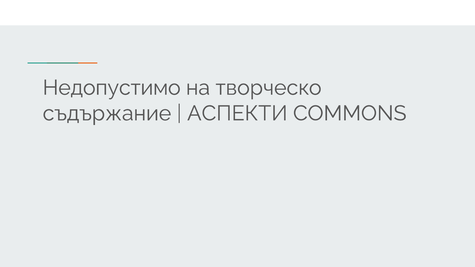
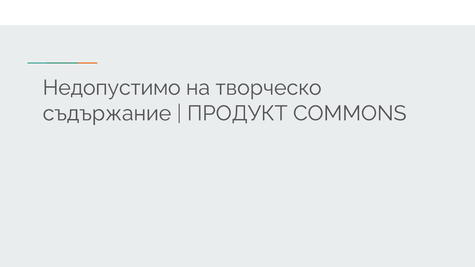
АСПЕКТИ: АСПЕКТИ -> ПРОДУКТ (237, 113)
